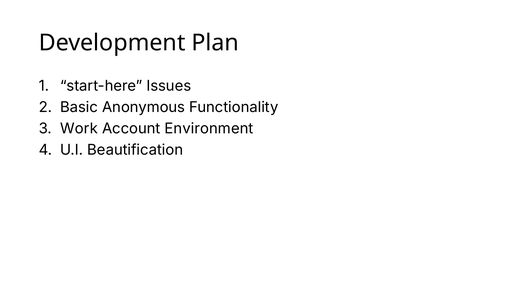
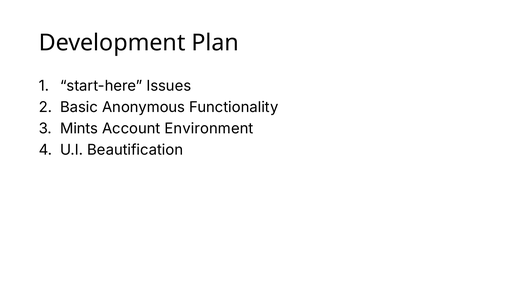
Work: Work -> Mints (79, 128)
